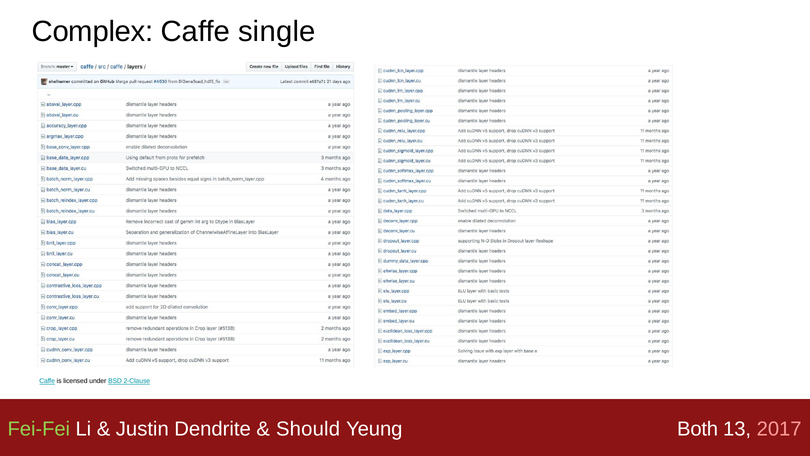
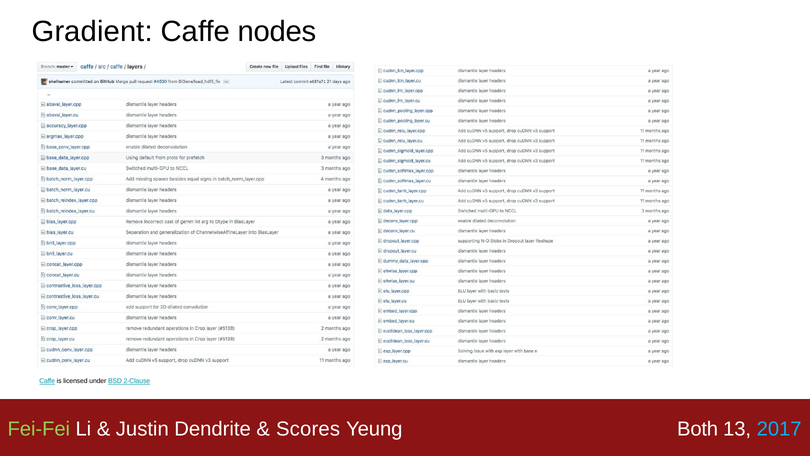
Complex: Complex -> Gradient (92, 32)
single: single -> nodes (277, 32)
Should: Should -> Scores (308, 429)
2017 colour: pink -> light blue (779, 429)
